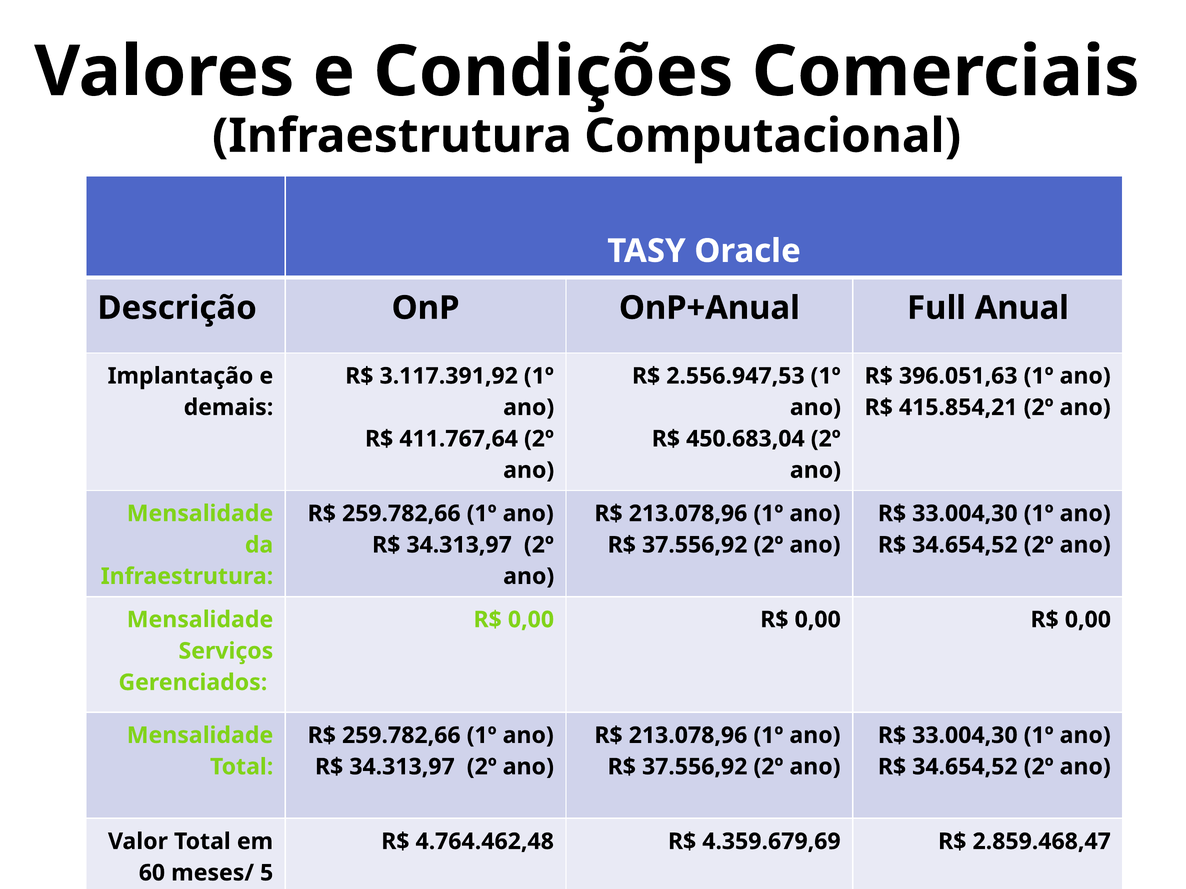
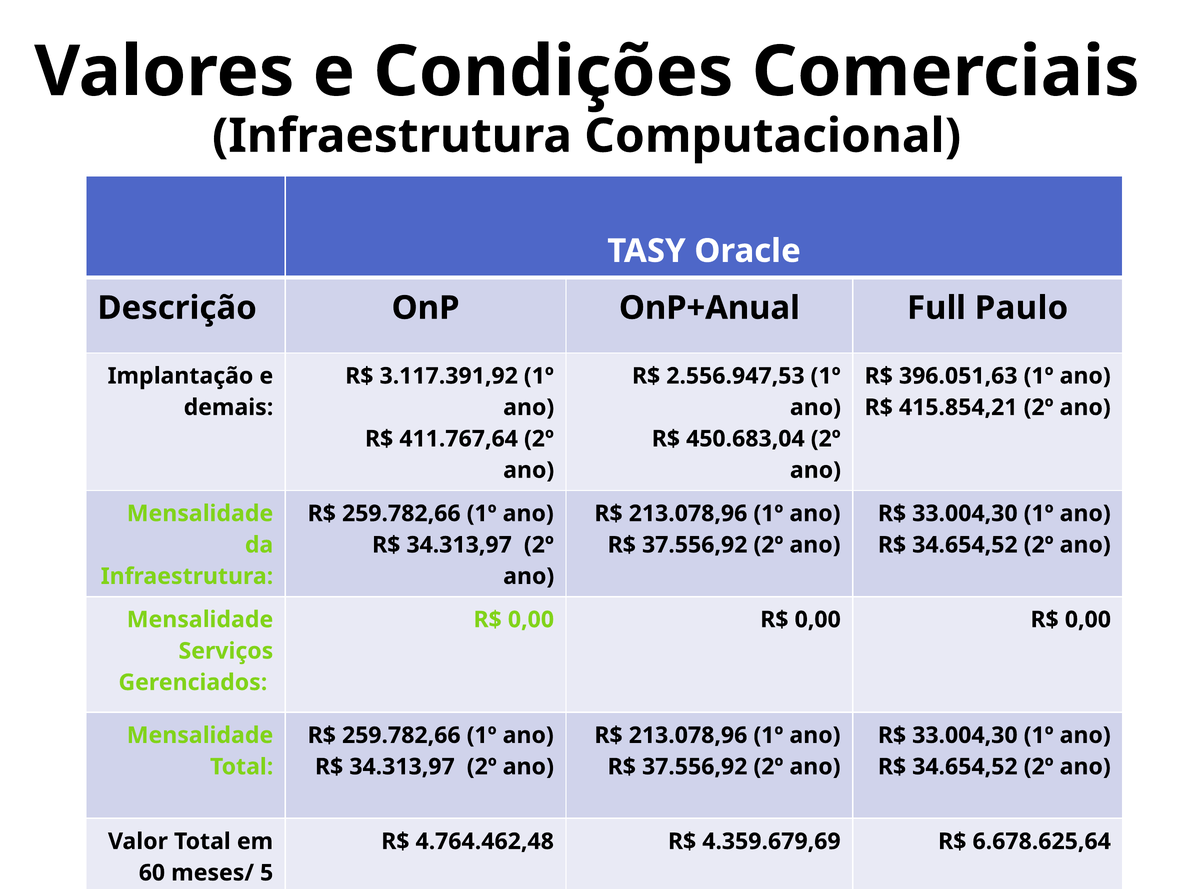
Anual: Anual -> Paulo (1022, 308)
2.859.468,47: 2.859.468,47 -> 6.678.625,64 (1042, 842)
